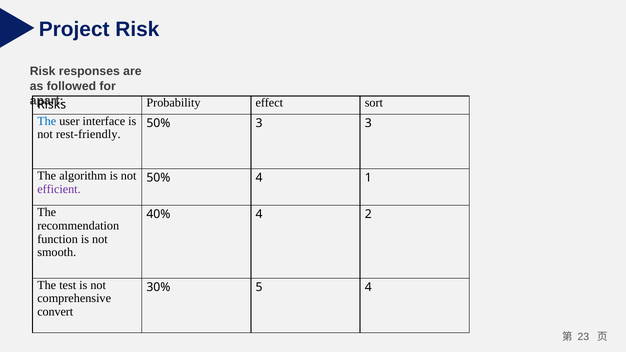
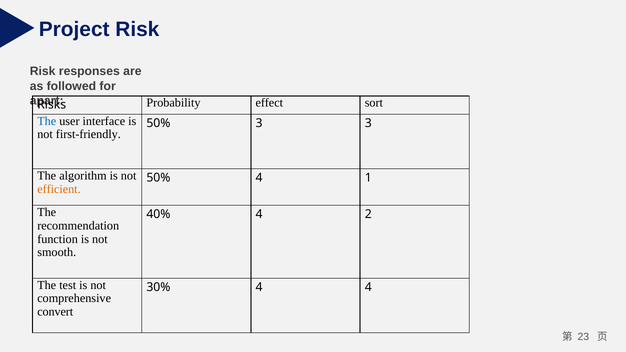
rest-friendly: rest-friendly -> first-friendly (88, 134)
efficient colour: purple -> orange (59, 189)
30% 5: 5 -> 4 (259, 287)
